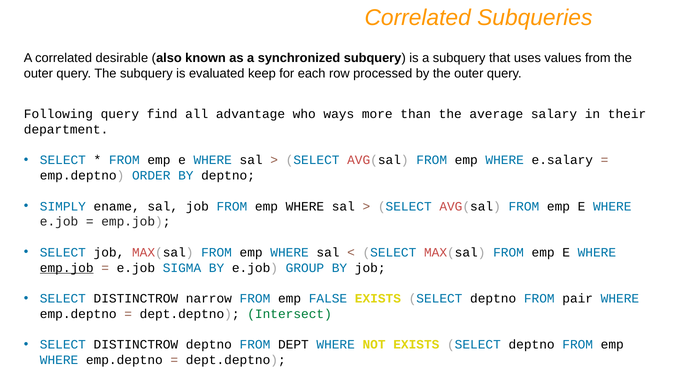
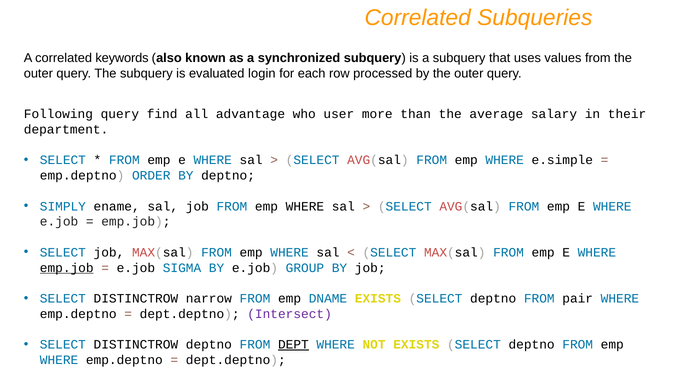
desirable: desirable -> keywords (122, 58)
keep: keep -> login (262, 73)
ways: ways -> user (339, 114)
e.salary: e.salary -> e.simple (562, 160)
FALSE: FALSE -> DNAME (328, 299)
Intersect colour: green -> purple (290, 314)
DEPT underline: none -> present (293, 345)
